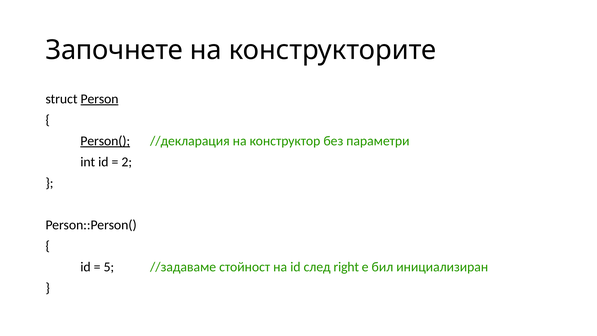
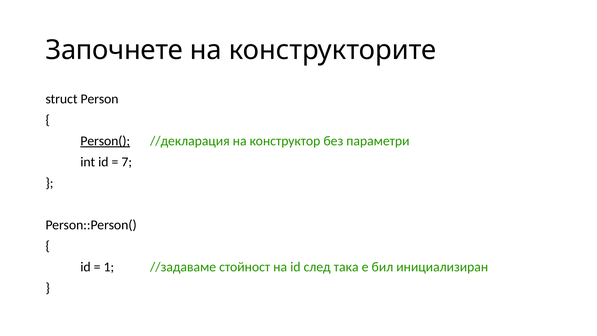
Person underline: present -> none (99, 99)
2: 2 -> 7 (127, 162)
5: 5 -> 1 (109, 267)
right: right -> така (346, 267)
